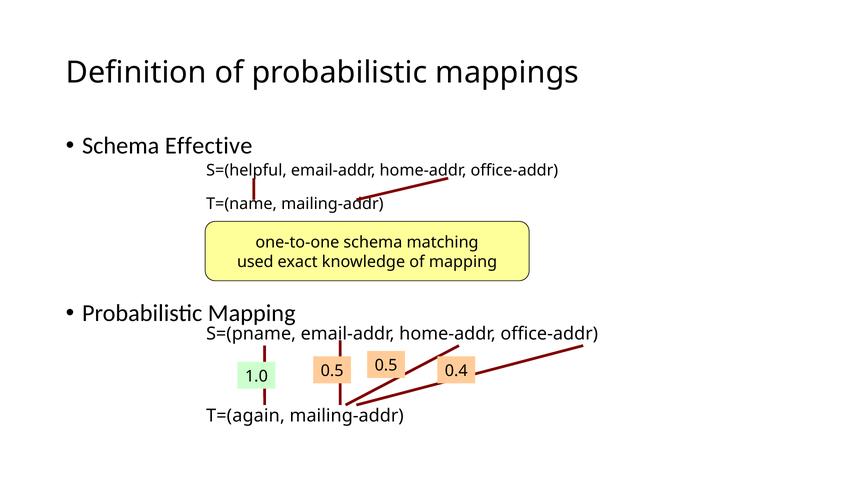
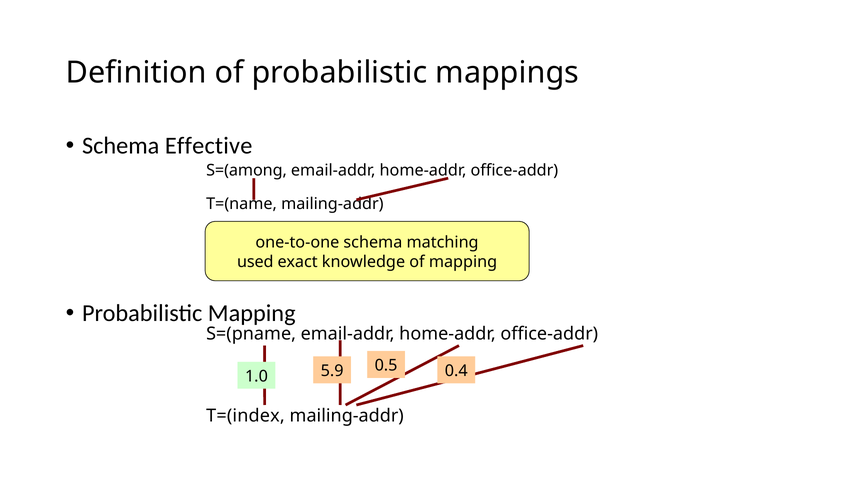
S=(helpful: S=(helpful -> S=(among (247, 171)
1.0 0.5: 0.5 -> 5.9 (332, 371)
T=(again: T=(again -> T=(index (245, 416)
